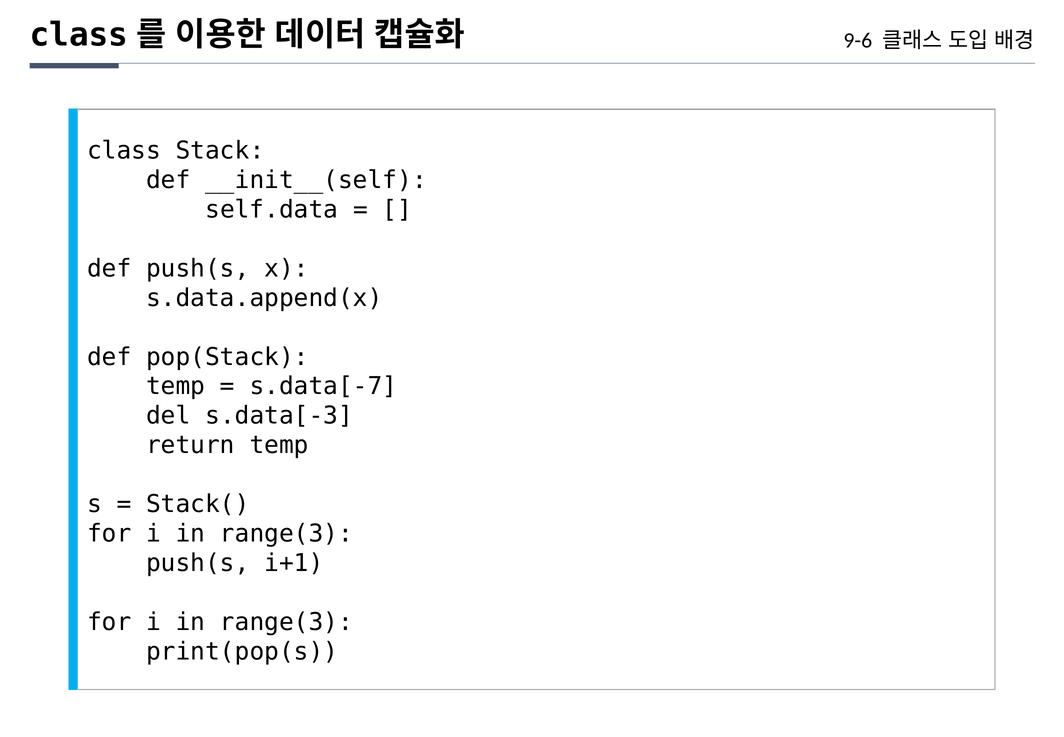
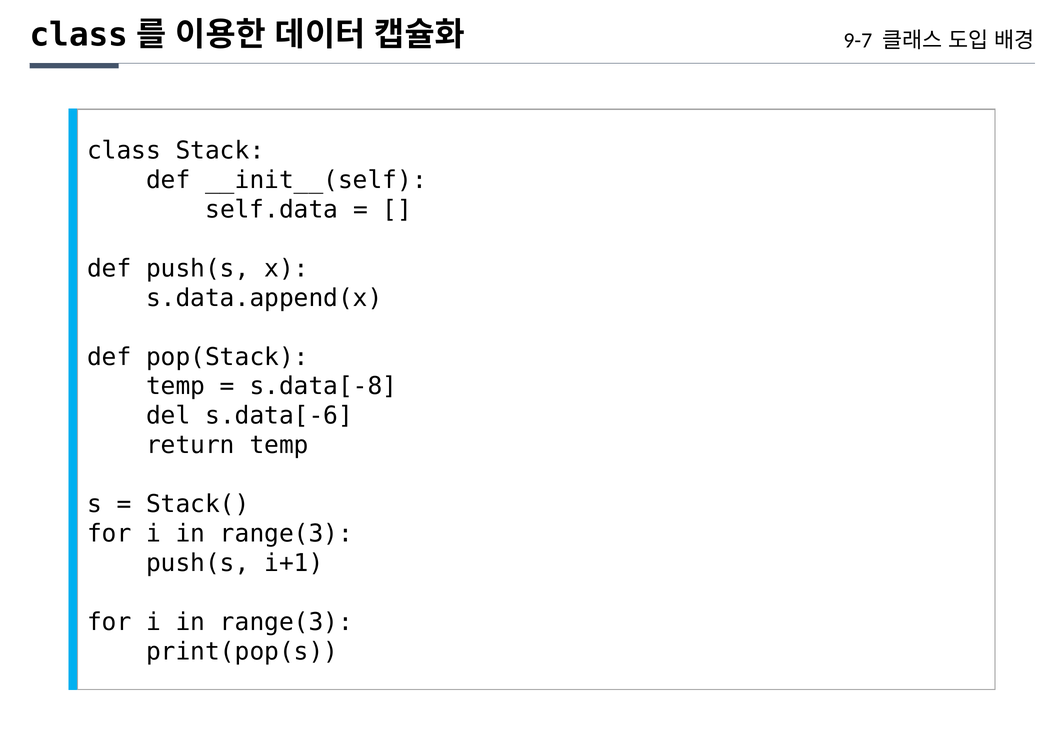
9-6: 9-6 -> 9-7 (858, 40)
s.data[-7: s.data[-7 -> s.data[-8 (323, 386)
s.data[-3: s.data[-3 -> s.data[-6 (279, 416)
